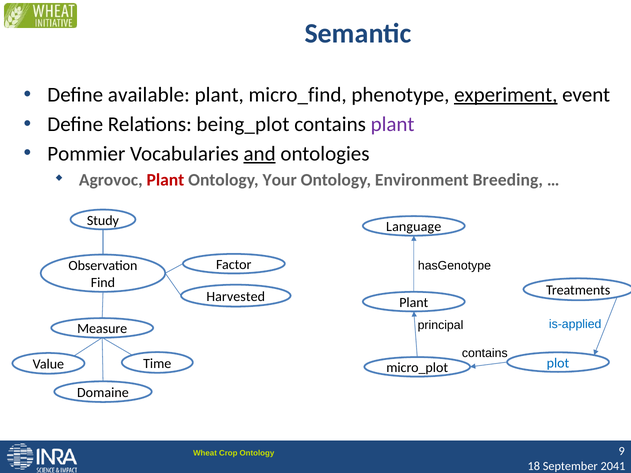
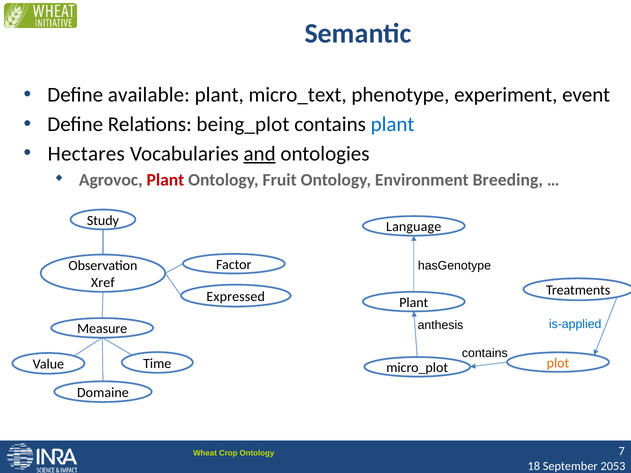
micro_find: micro_find -> micro_text (298, 95)
experiment underline: present -> none (506, 95)
plant colour: purple -> blue (393, 124)
Pommier: Pommier -> Hectares (86, 154)
Your: Your -> Fruit (280, 180)
Find: Find -> Xref (103, 283)
Harvested: Harvested -> Expressed (236, 297)
principal: principal -> anthesis (441, 325)
plot colour: blue -> orange (558, 363)
9: 9 -> 7 (622, 452)
2041: 2041 -> 2053 (613, 467)
